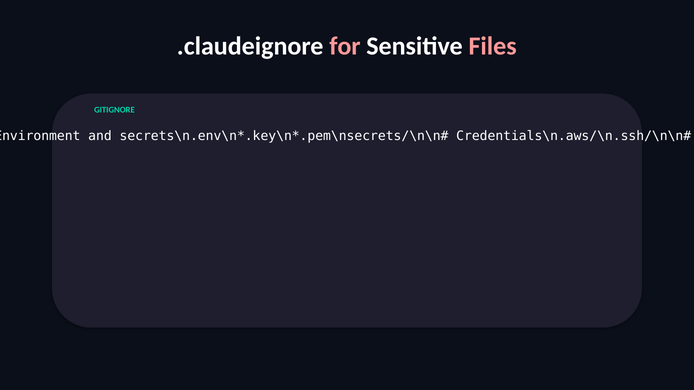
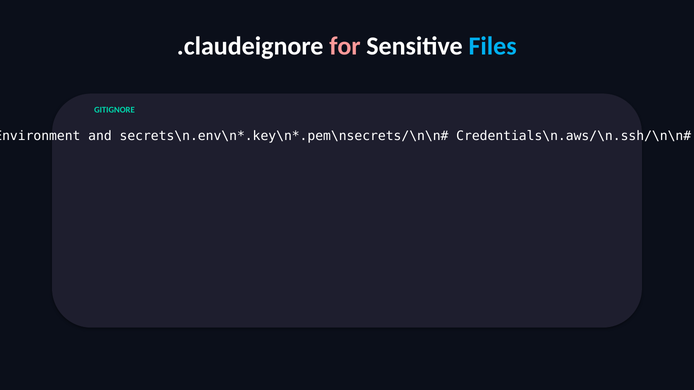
Files colour: pink -> light blue (493, 46)
